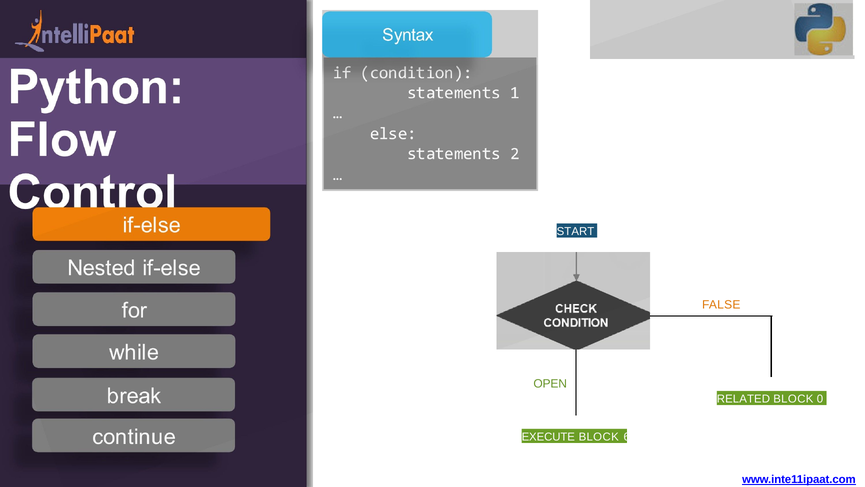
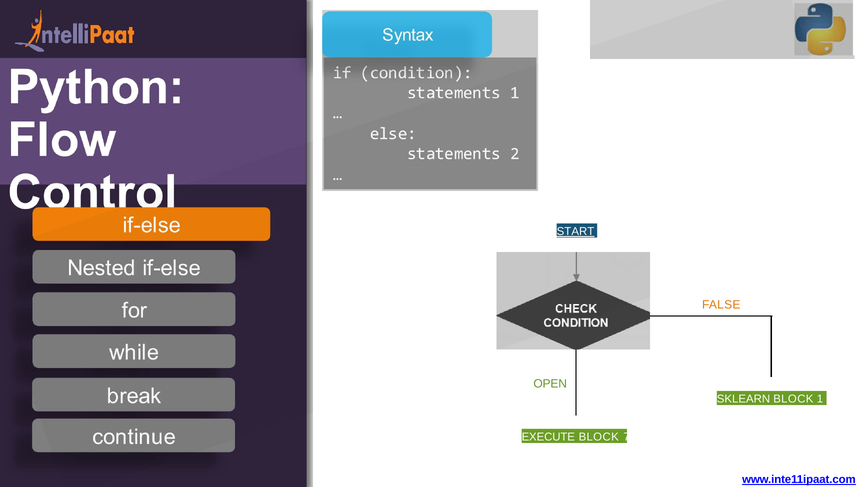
START underline: none -> present (575, 231)
RELATED: RELATED -> SKLEARN (743, 399)
0: 0 -> 1 (820, 399)
6: 6 -> 7 (627, 437)
